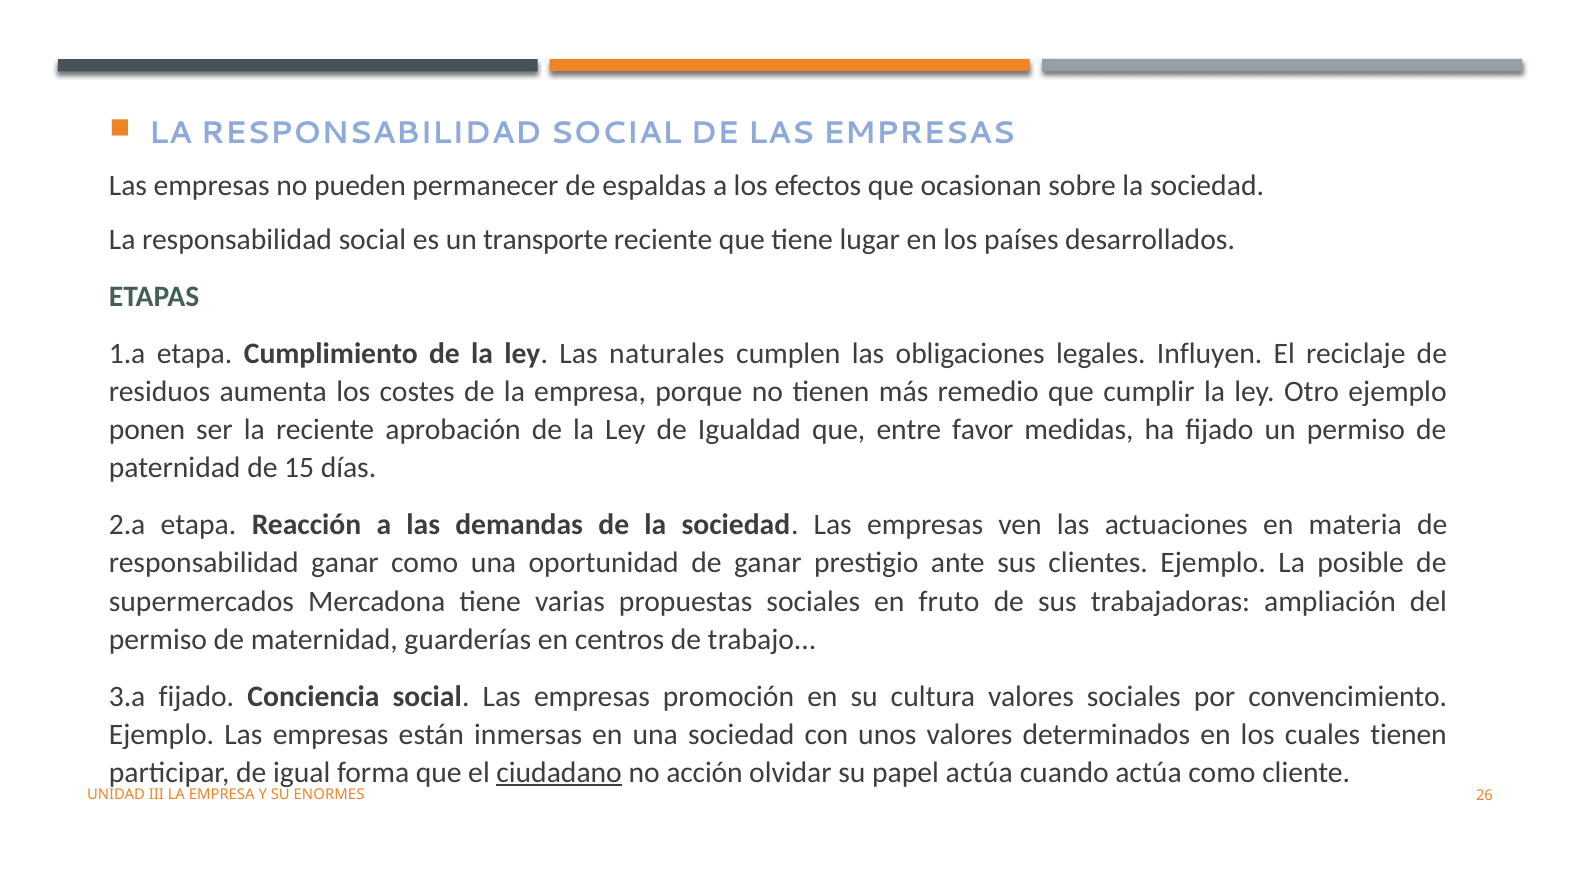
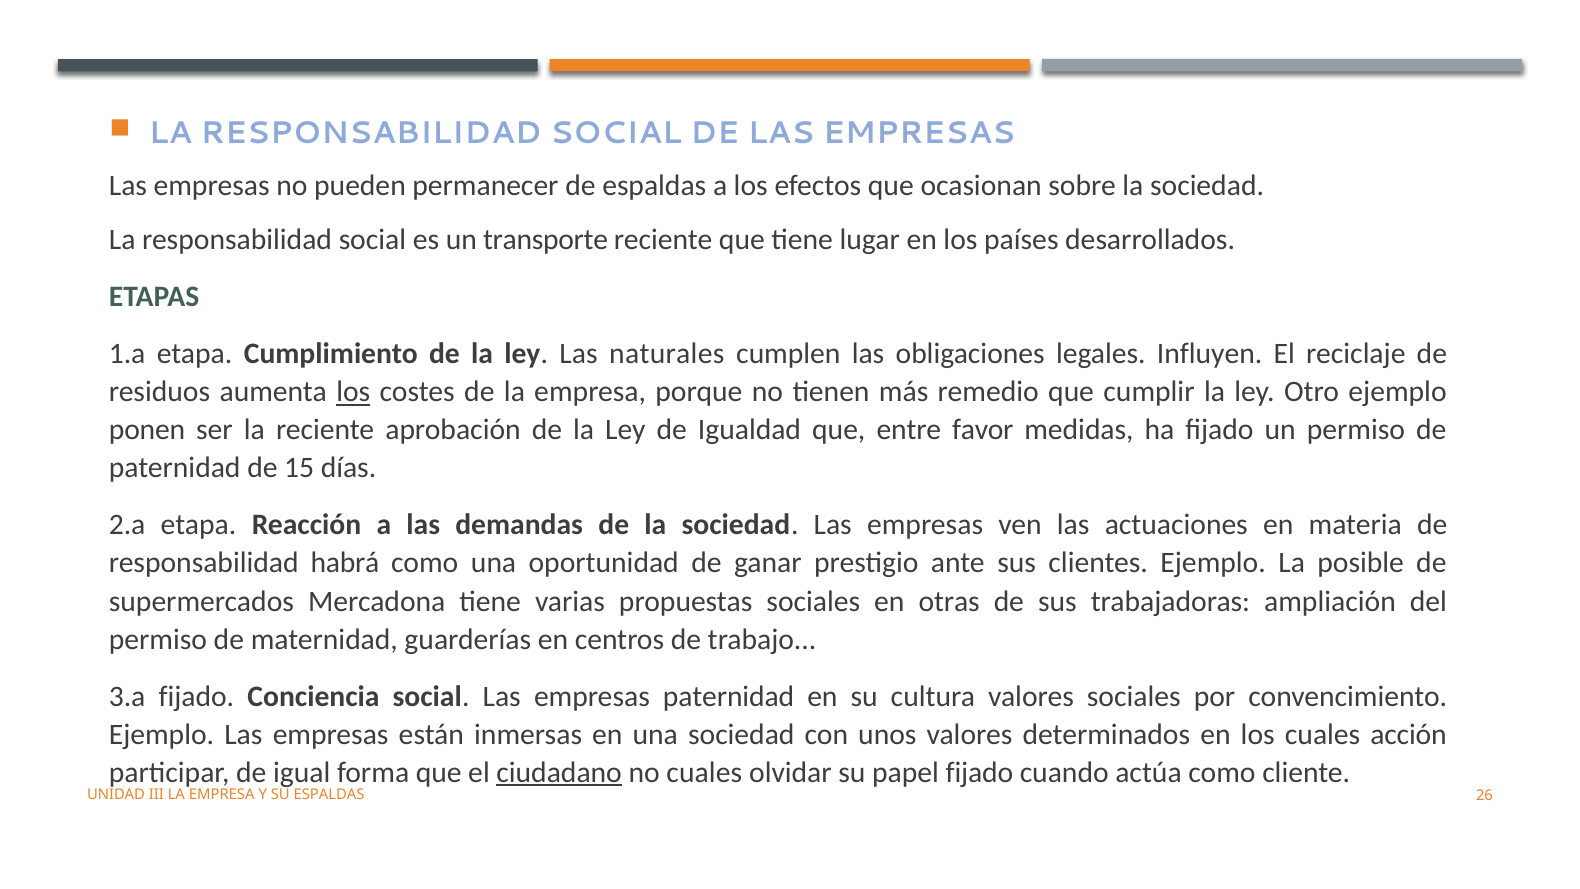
los underline: none -> present (353, 392)
responsabilidad ganar: ganar -> habrá (345, 563)
fruto: fruto -> otras (949, 601)
empresas promoción: promoción -> paternidad (729, 696)
cuales tienen: tienen -> acción (1409, 734)
no acción: acción -> cuales (704, 772)
papel actúa: actúa -> fijado (979, 772)
SU ENORMES: ENORMES -> ESPALDAS (329, 795)
